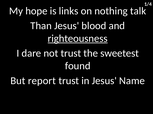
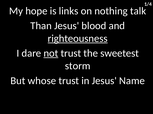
not underline: none -> present (51, 54)
found: found -> storm (78, 66)
report: report -> whose (42, 81)
